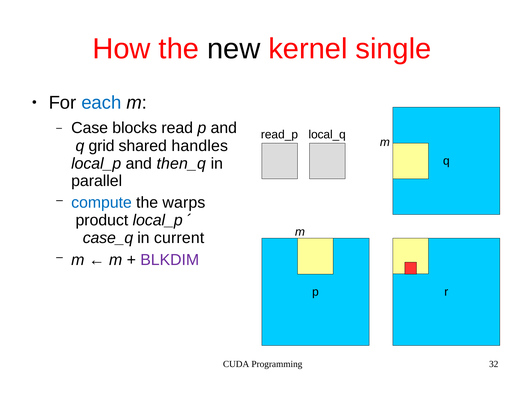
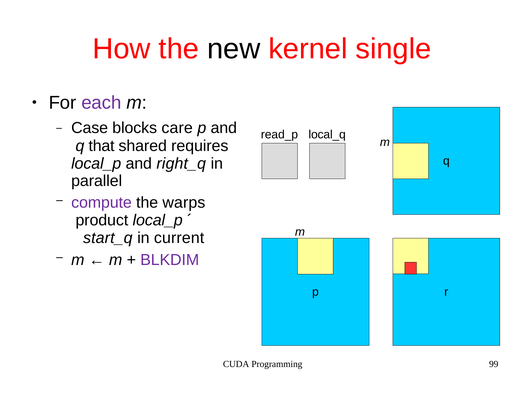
each colour: blue -> purple (101, 103)
read: read -> care (177, 128)
grid: grid -> that (102, 146)
handles: handles -> requires (200, 146)
then_q: then_q -> right_q (181, 163)
compute colour: blue -> purple (102, 202)
case_q: case_q -> start_q (108, 238)
32: 32 -> 99 (494, 364)
